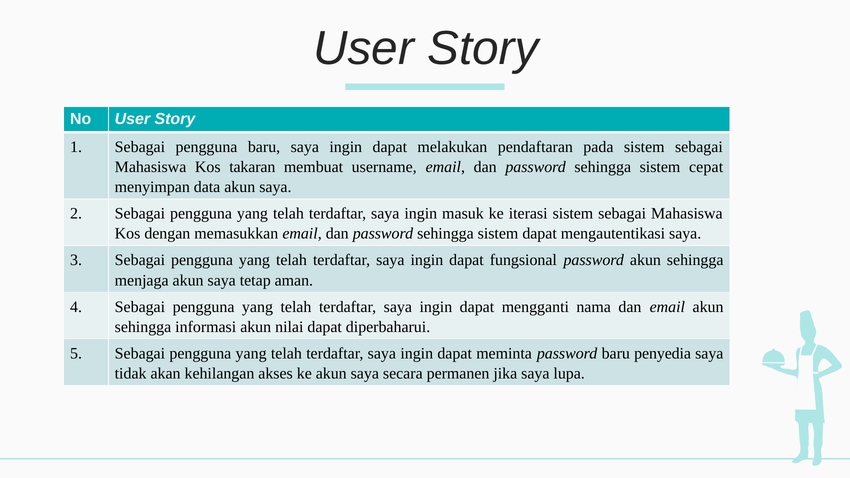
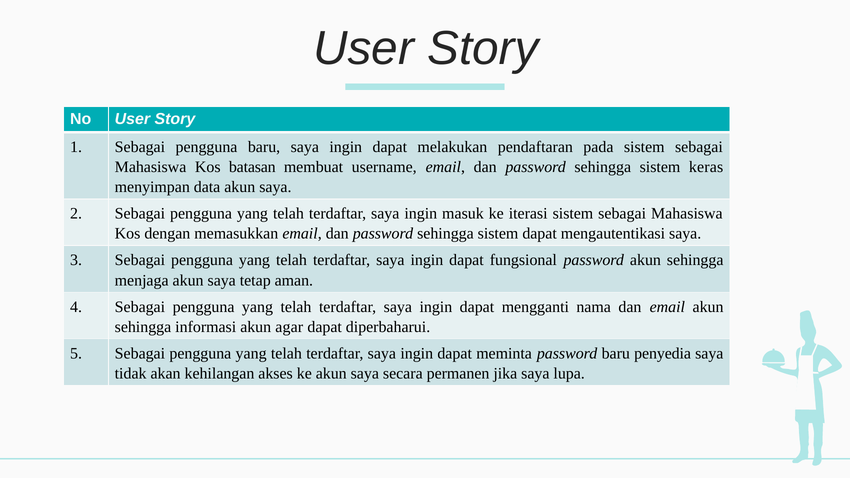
takaran: takaran -> batasan (252, 167)
cepat: cepat -> keras (706, 167)
nilai: nilai -> agar (289, 327)
